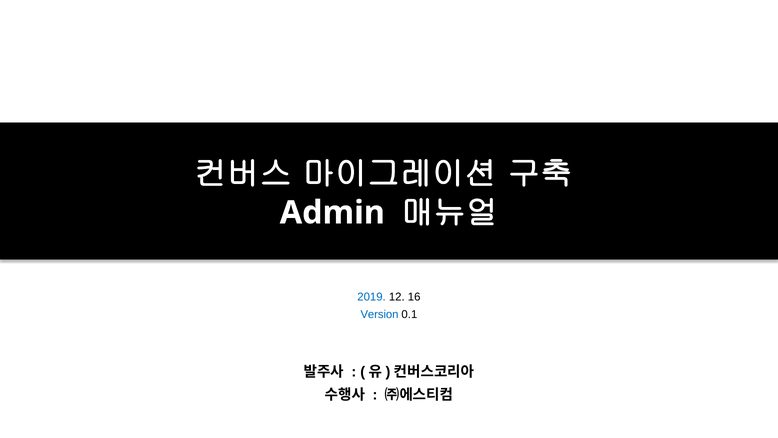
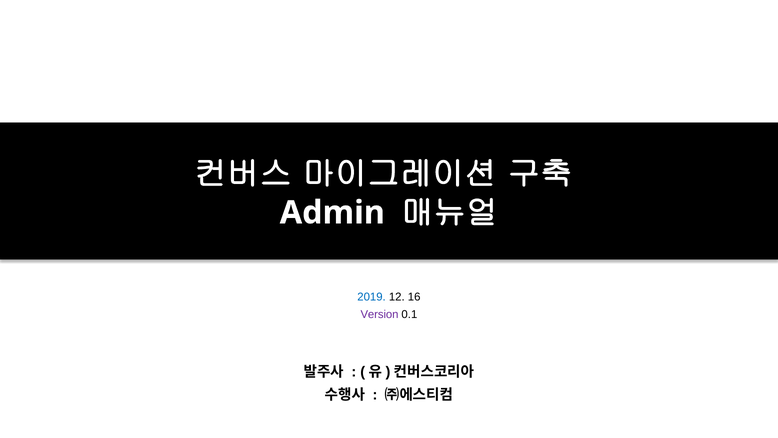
Version colour: blue -> purple (380, 314)
